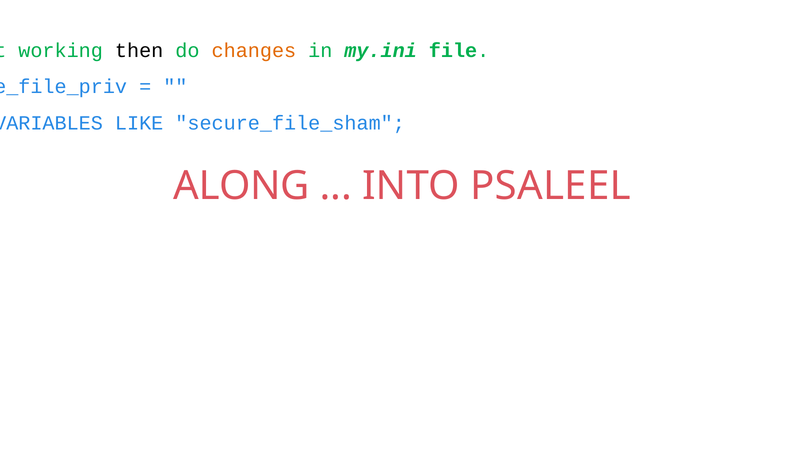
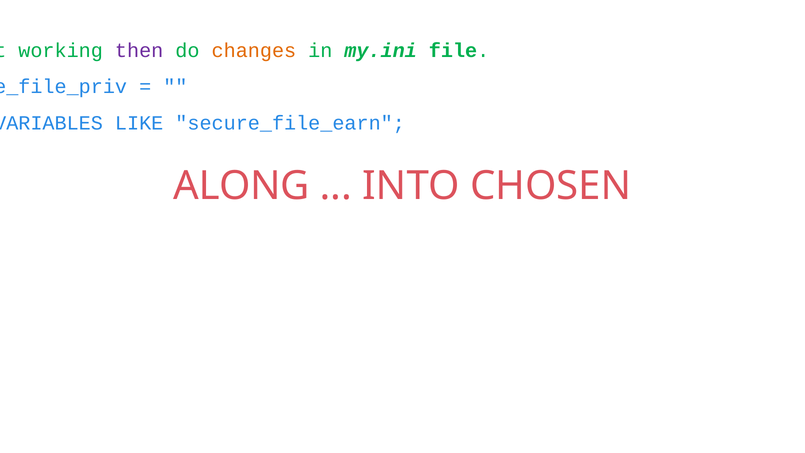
then colour: black -> purple (139, 50)
secure_file_sham: secure_file_sham -> secure_file_earn (290, 123)
PSALEEL: PSALEEL -> CHOSEN (551, 186)
